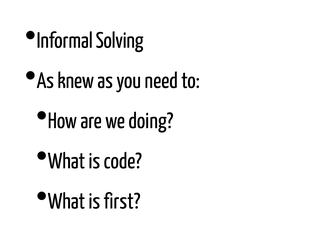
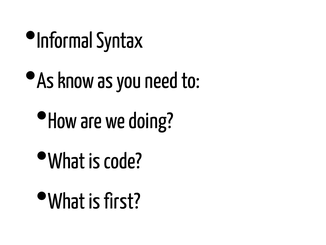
Solving: Solving -> Syntax (120, 40)
knew: knew -> know (76, 80)
